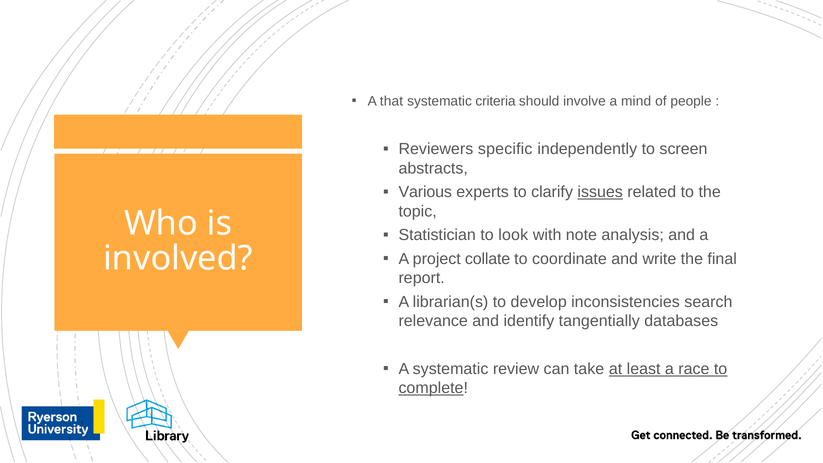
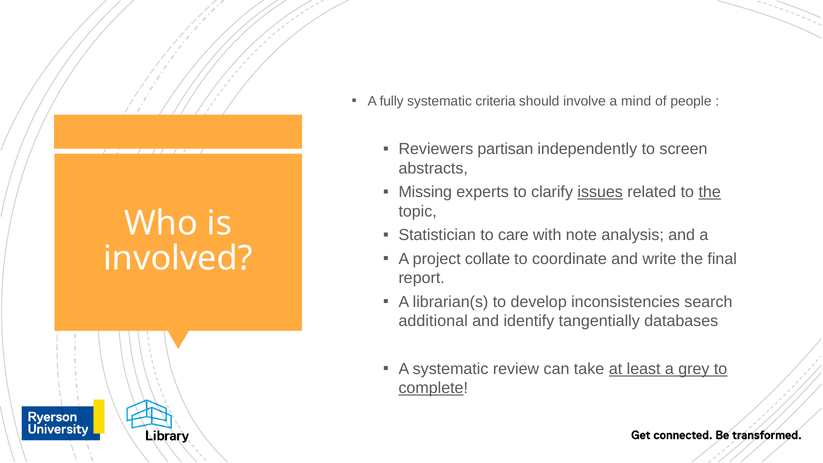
that: that -> fully (392, 101)
specific: specific -> partisan (505, 149)
Various: Various -> Missing (425, 192)
the underline: none -> present (710, 192)
look: look -> care (513, 235)
relevance: relevance -> additional (433, 321)
race: race -> grey (694, 369)
